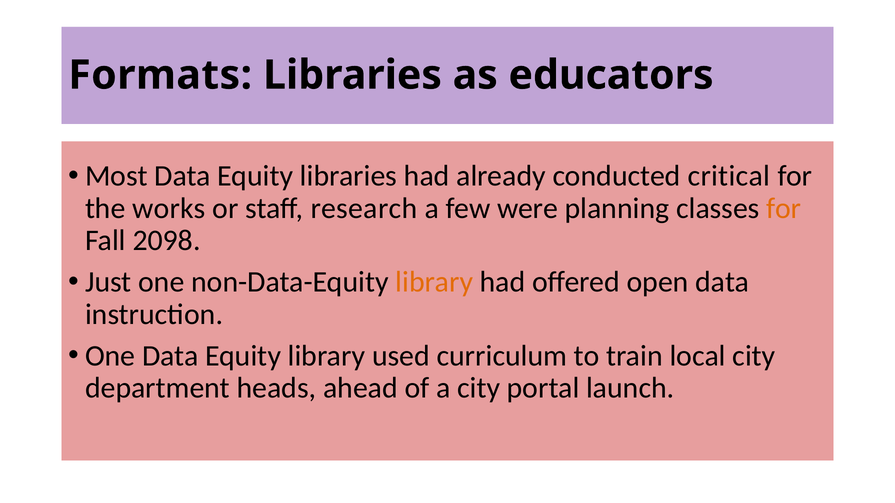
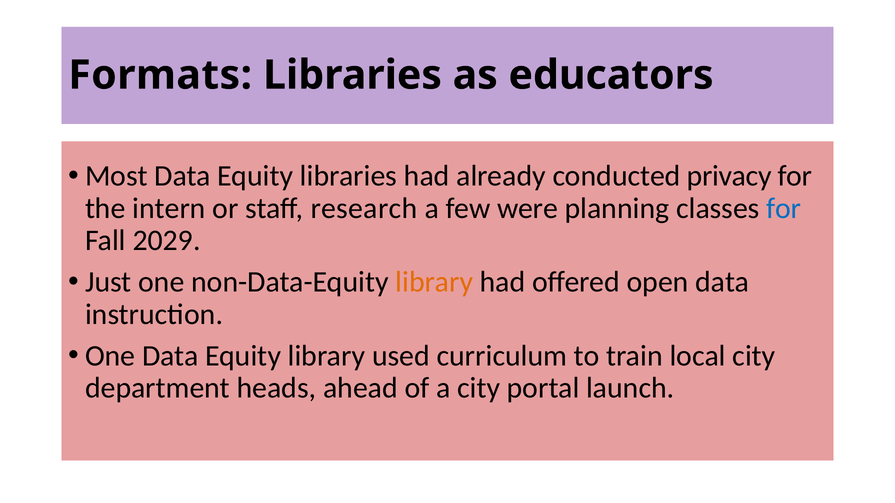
critical: critical -> privacy (729, 176)
works: works -> intern (169, 208)
for colour: orange -> blue (784, 208)
2098: 2098 -> 2029 (167, 241)
